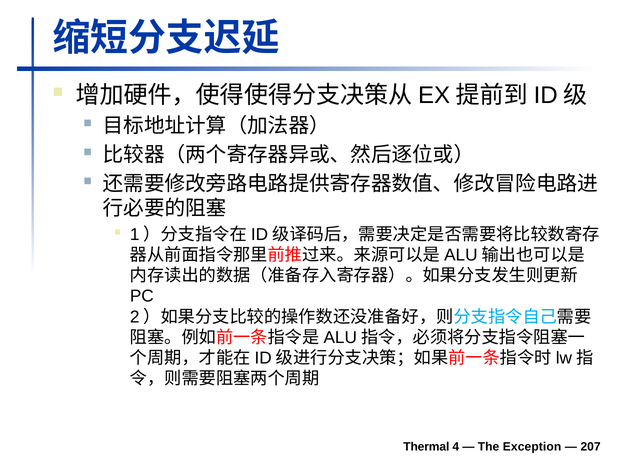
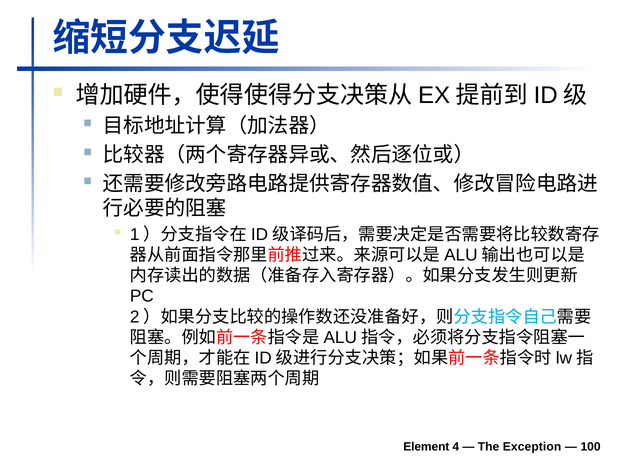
Thermal: Thermal -> Element (426, 447)
207: 207 -> 100 (591, 447)
